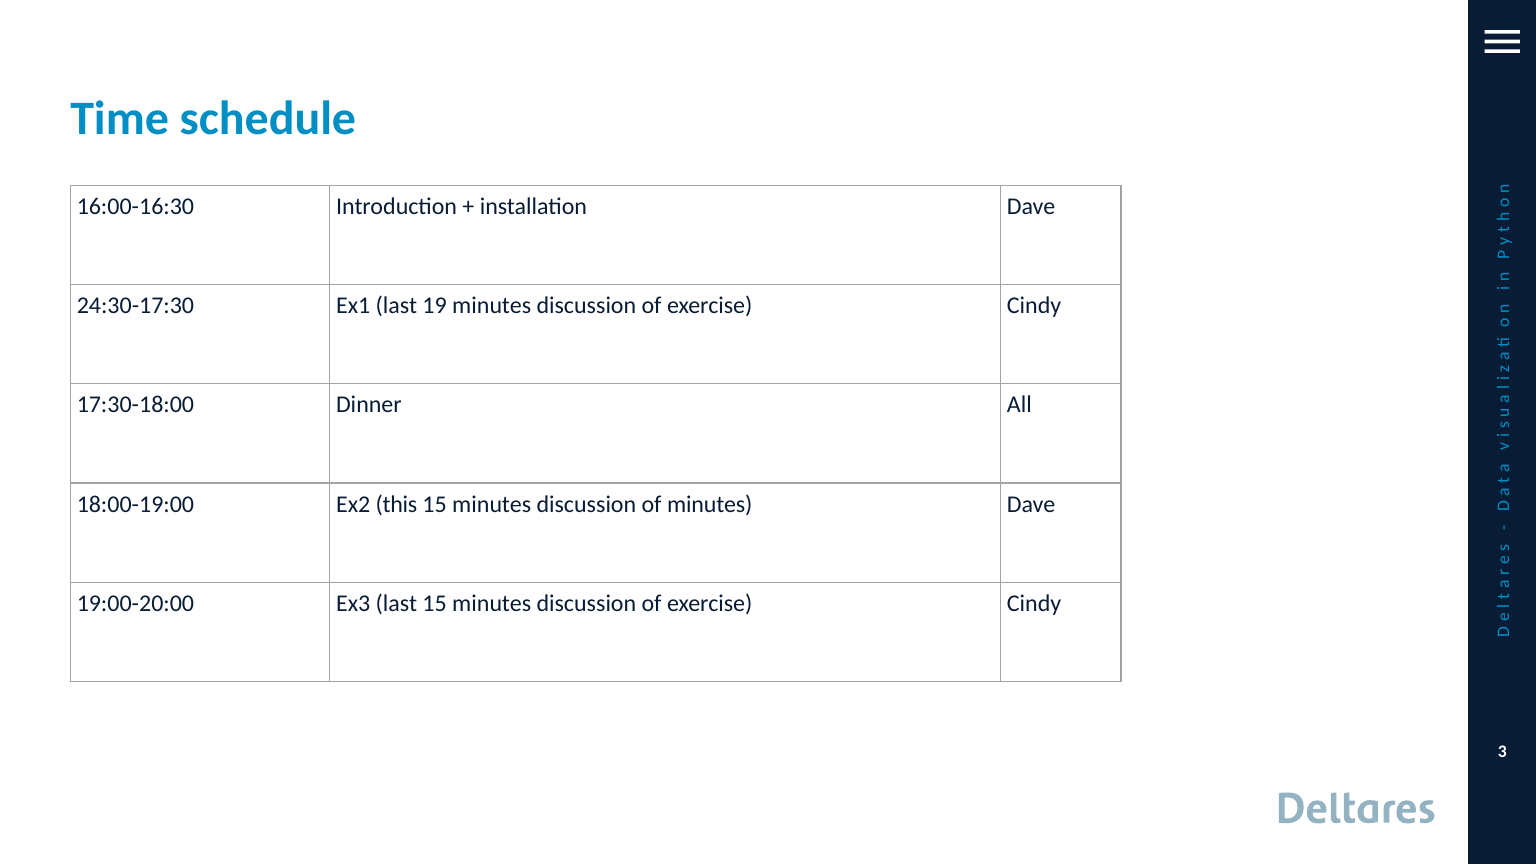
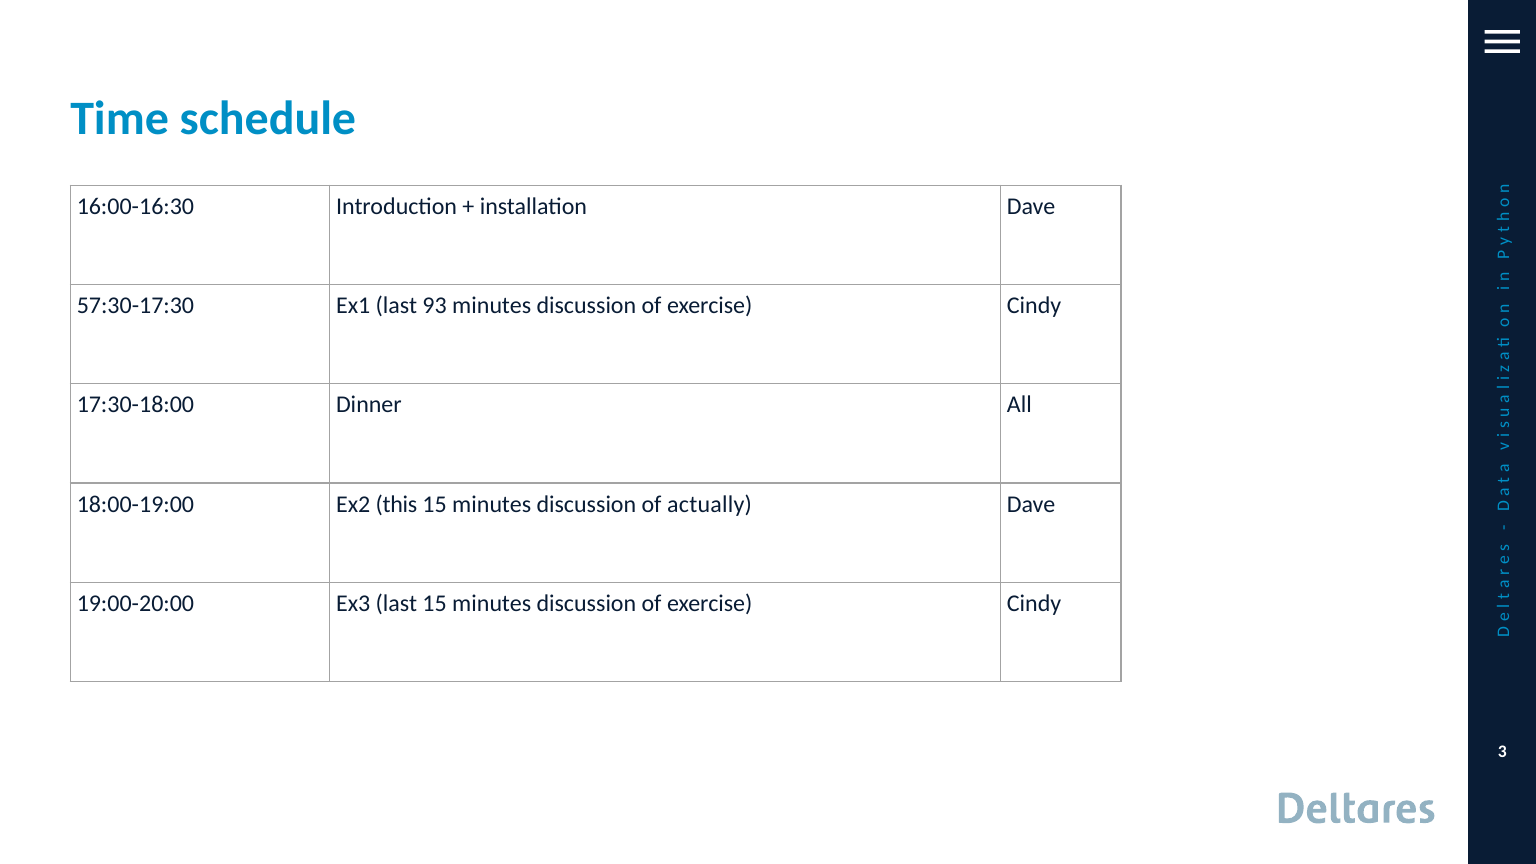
24:30-17:30: 24:30-17:30 -> 57:30-17:30 (135, 306)
19: 19 -> 93 (435, 306)
of minutes: minutes -> actually (710, 504)
